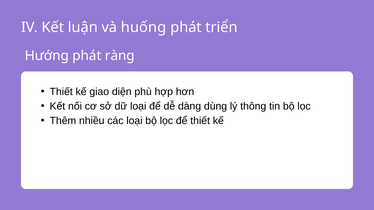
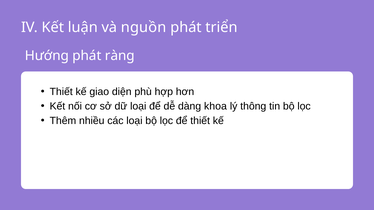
huống: huống -> nguồn (144, 27)
dùng: dùng -> khoa (215, 106)
